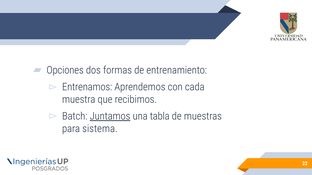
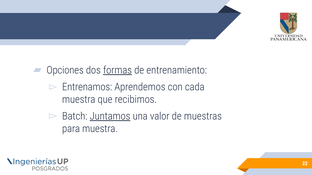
formas underline: none -> present (118, 70)
tabla: tabla -> valor (160, 116)
para sistema: sistema -> muestra (100, 129)
